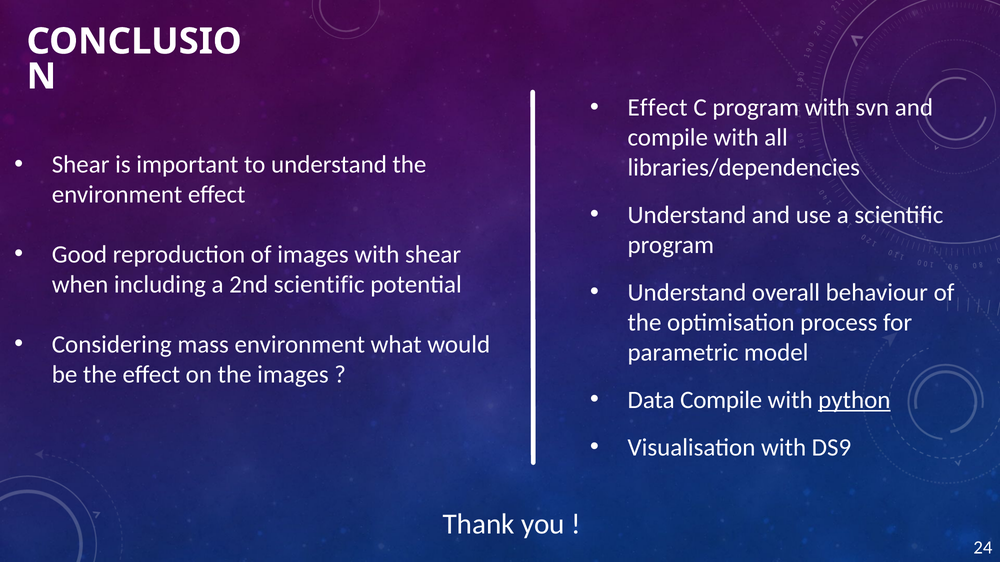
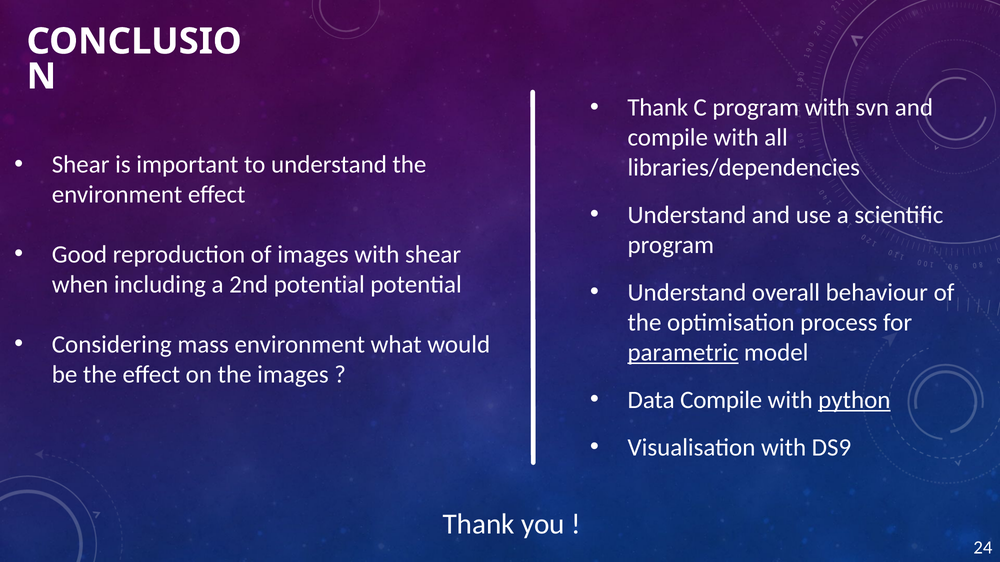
Effect: Effect -> Thank (658, 108)
2nd scientific: scientific -> potential (319, 285)
parametric underline: none -> present (683, 353)
